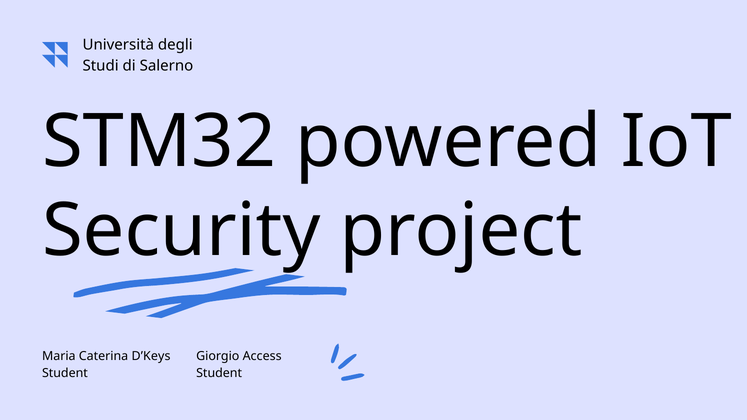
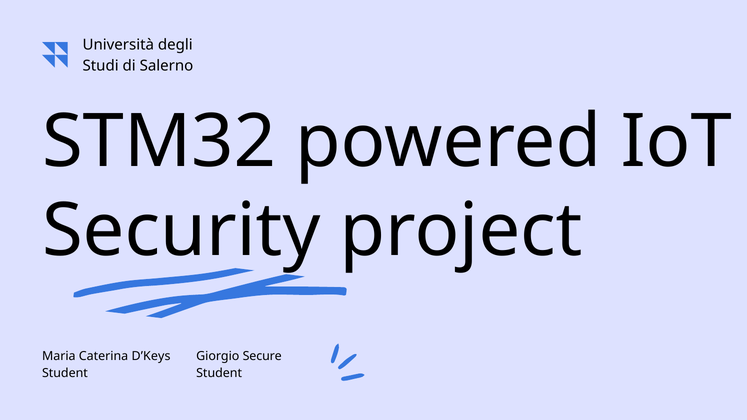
Access: Access -> Secure (262, 356)
